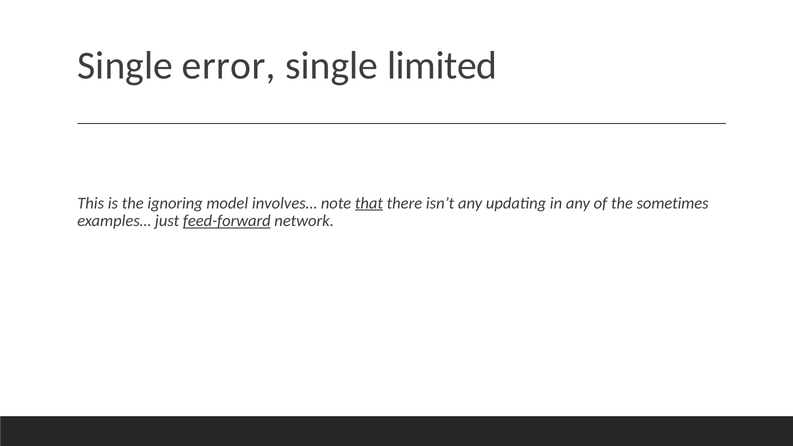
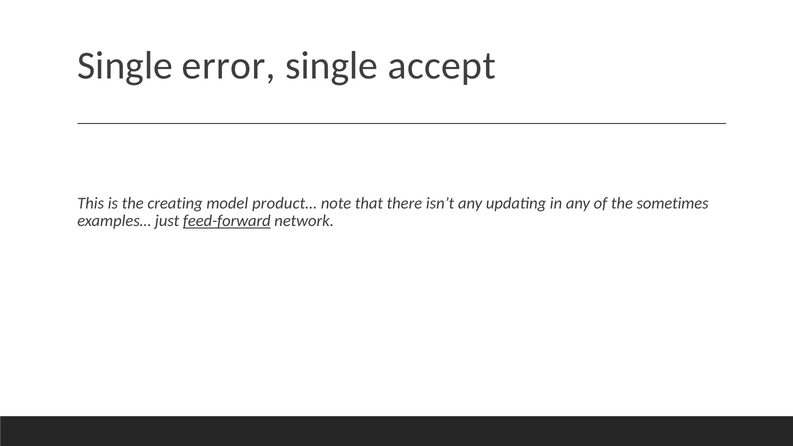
limited: limited -> accept (442, 66)
ignoring: ignoring -> creating (175, 203)
involves…: involves… -> product… (284, 203)
that underline: present -> none (369, 203)
